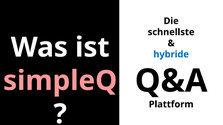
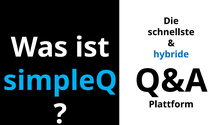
simpleQ colour: pink -> light blue (60, 81)
